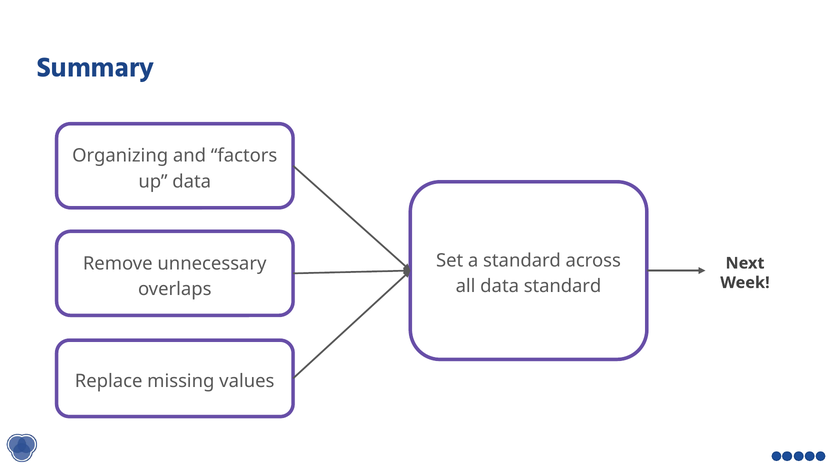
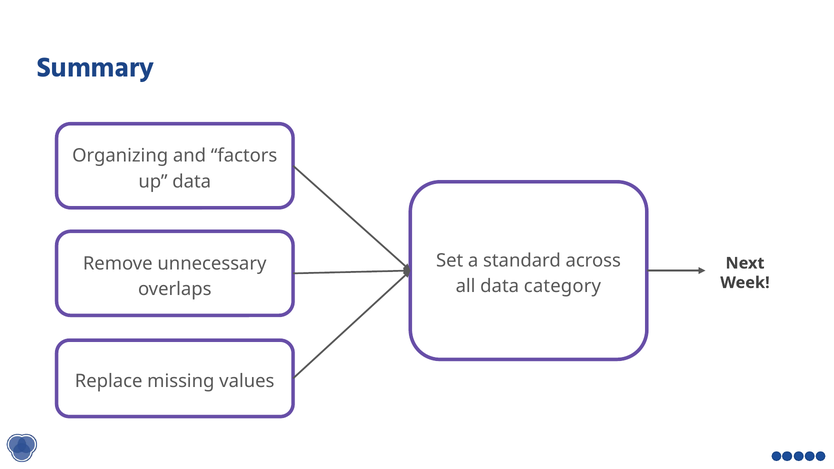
data standard: standard -> category (562, 286)
